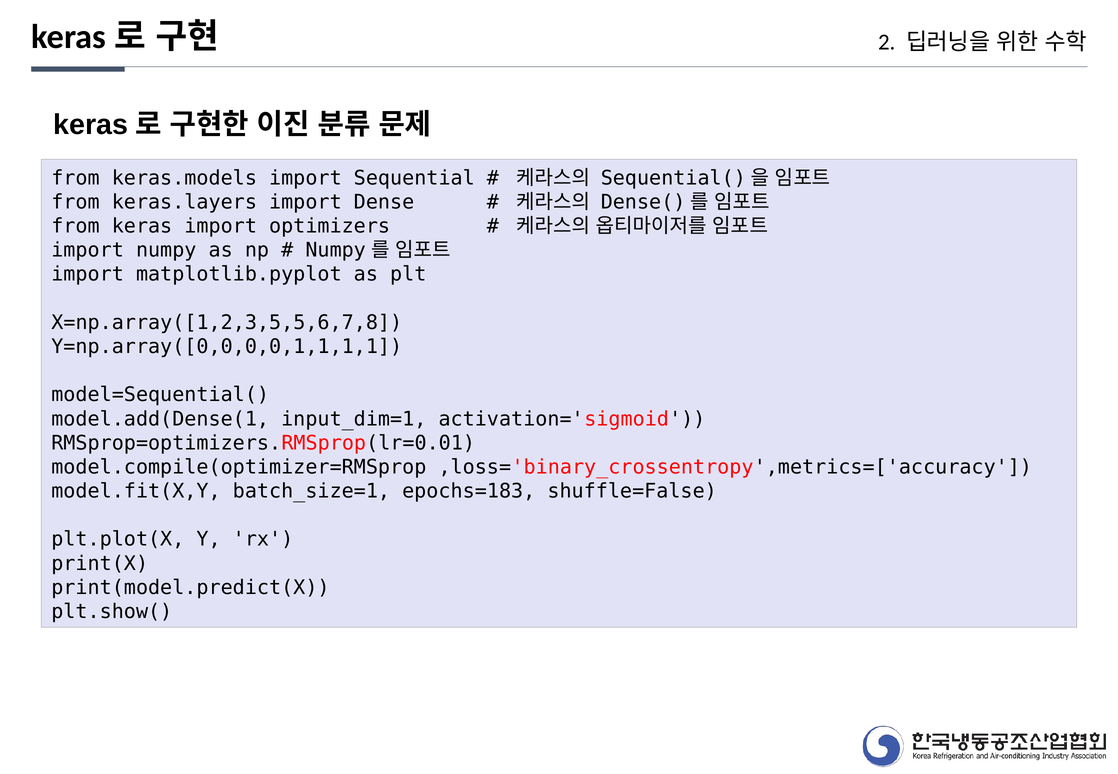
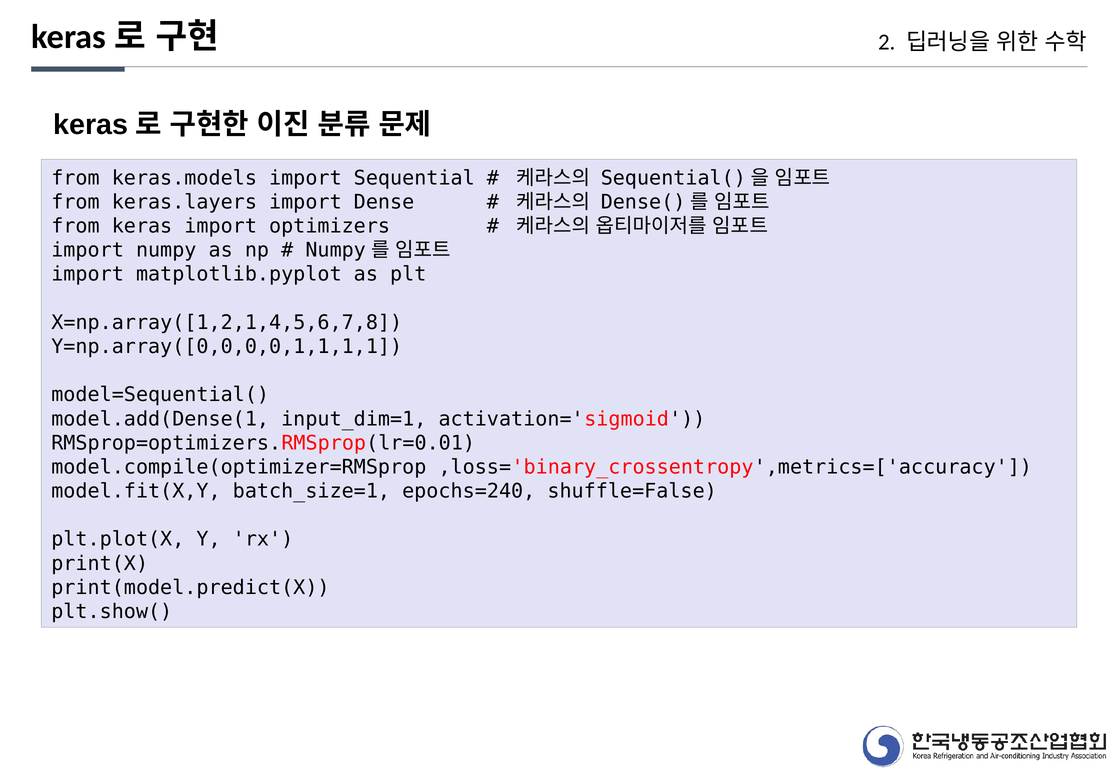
X=np.array([1,2,3,5,5,6,7,8: X=np.array([1,2,3,5,5,6,7,8 -> X=np.array([1,2,1,4,5,6,7,8 (227, 323)
epochs=183: epochs=183 -> epochs=240 (469, 491)
